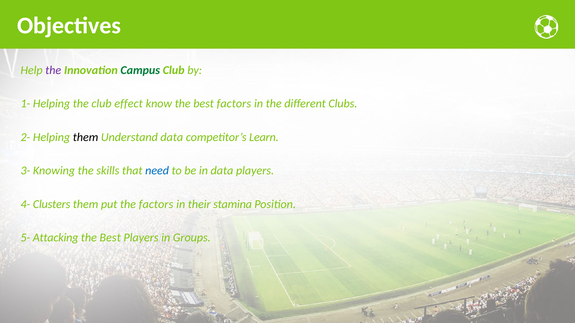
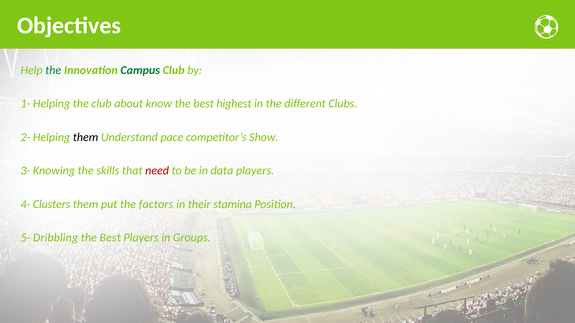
the colour: purple -> green (53, 70)
effect: effect -> about (129, 104)
best factors: factors -> highest (234, 104)
Understand data: data -> pace (172, 137)
Learn: Learn -> Show (264, 137)
need colour: blue -> red (157, 171)
Attacking: Attacking -> Dribbling (56, 238)
